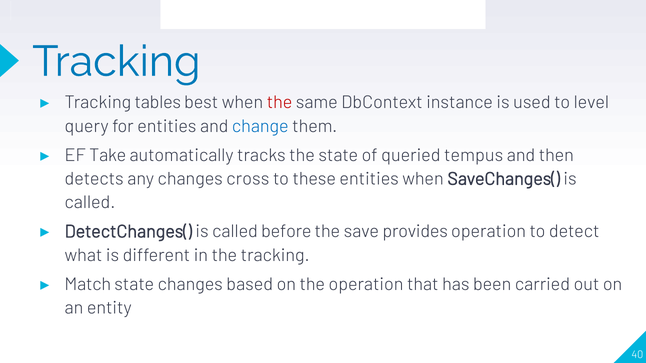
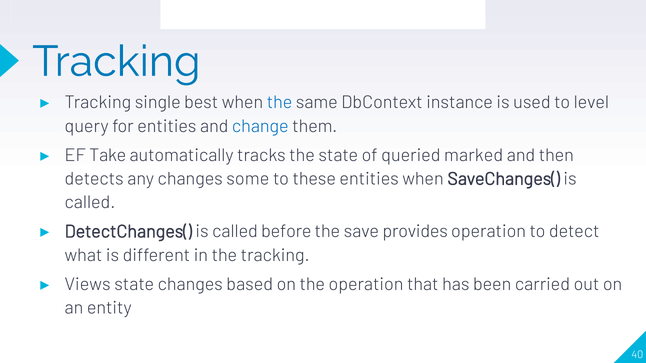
tables: tables -> single (158, 103)
the colour: red -> blue (280, 103)
tempus: tempus -> marked (474, 155)
cross: cross -> some (248, 179)
Match: Match -> Views (88, 284)
